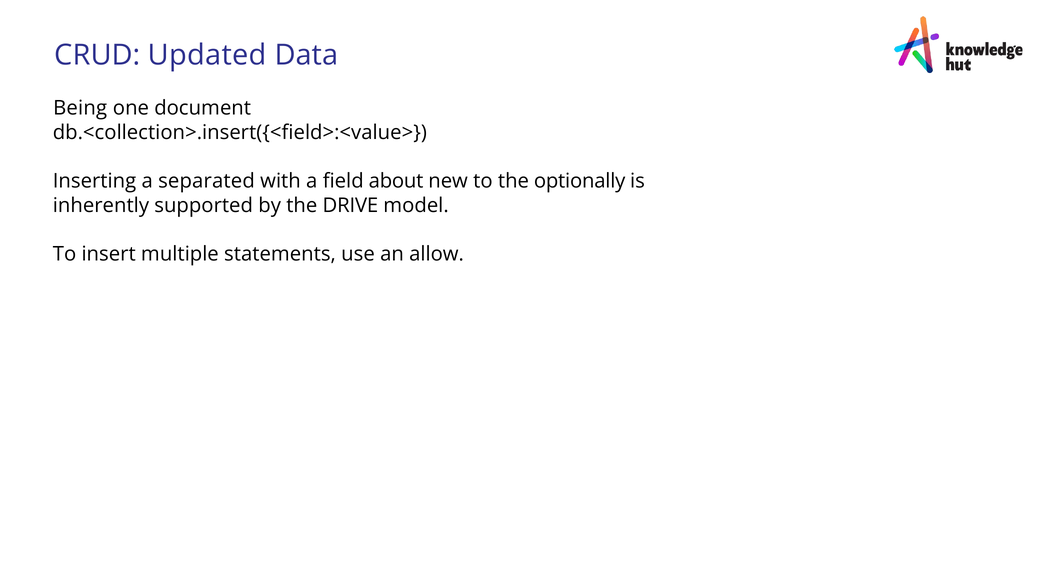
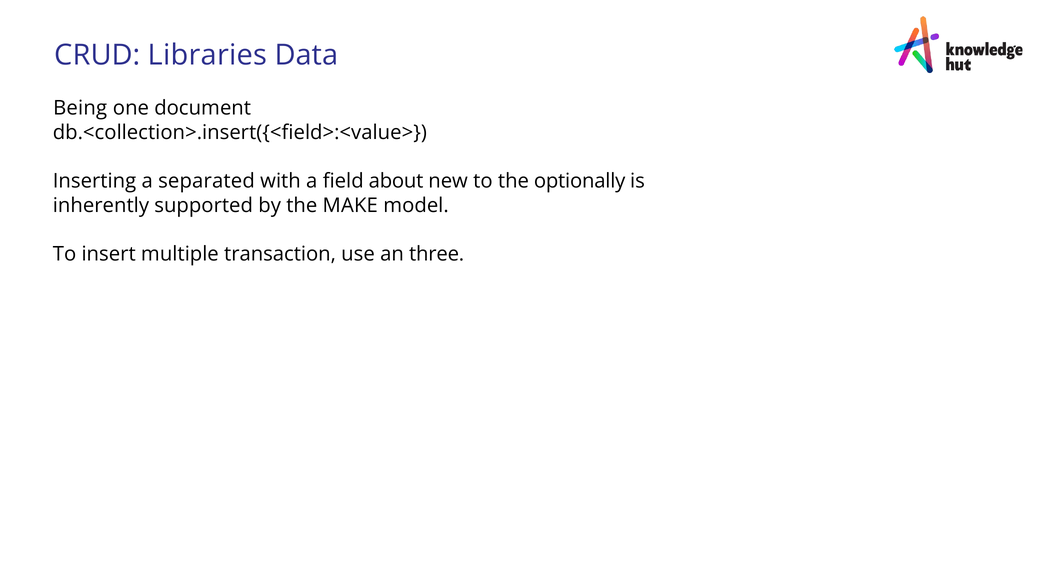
Updated: Updated -> Libraries (207, 55)
DRIVE: DRIVE -> MAKE (350, 206)
statements: statements -> transaction (280, 254)
allow: allow -> three (437, 254)
